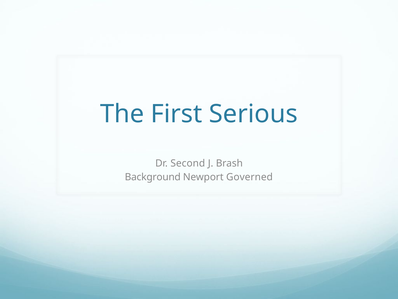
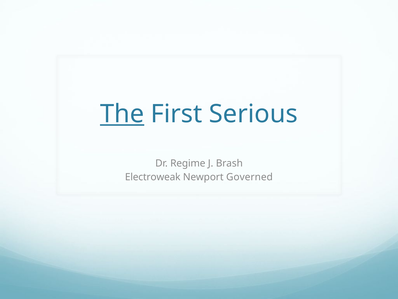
The underline: none -> present (122, 114)
Second: Second -> Regime (188, 163)
Background: Background -> Electroweak (153, 177)
